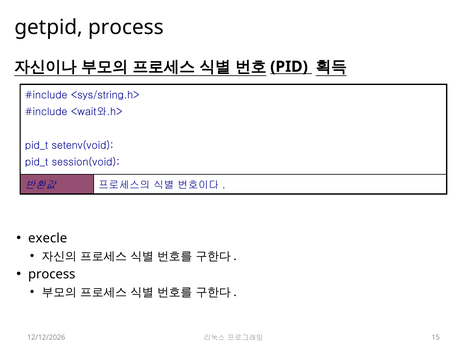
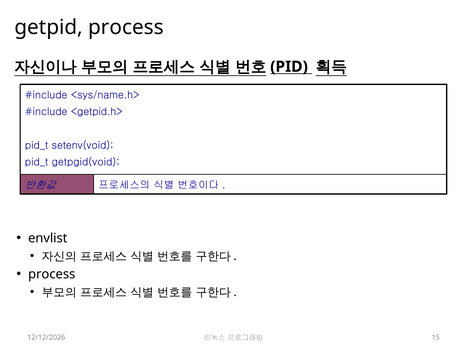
<sys/string.h>: <sys/string.h> -> <sys/name.h> (105, 95)
<wait와.h>: <wait와.h> -> <getpid.h> (97, 112)
session(void: session(void -> getpgid(void (86, 162)
execle: execle -> envlist (48, 238)
